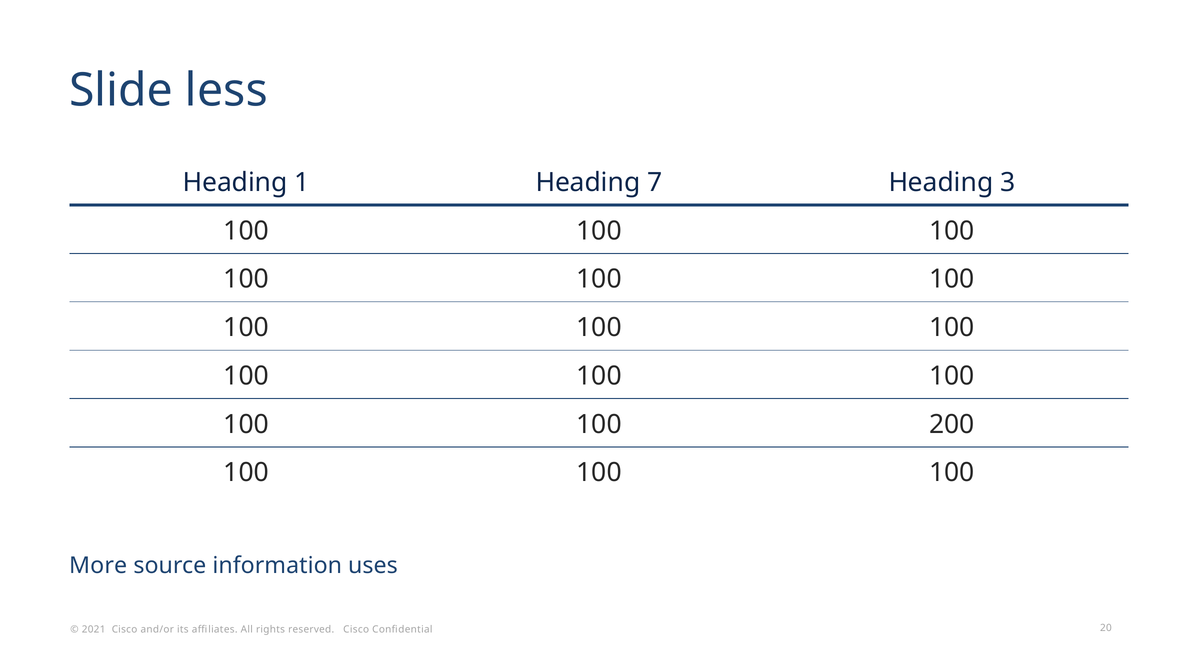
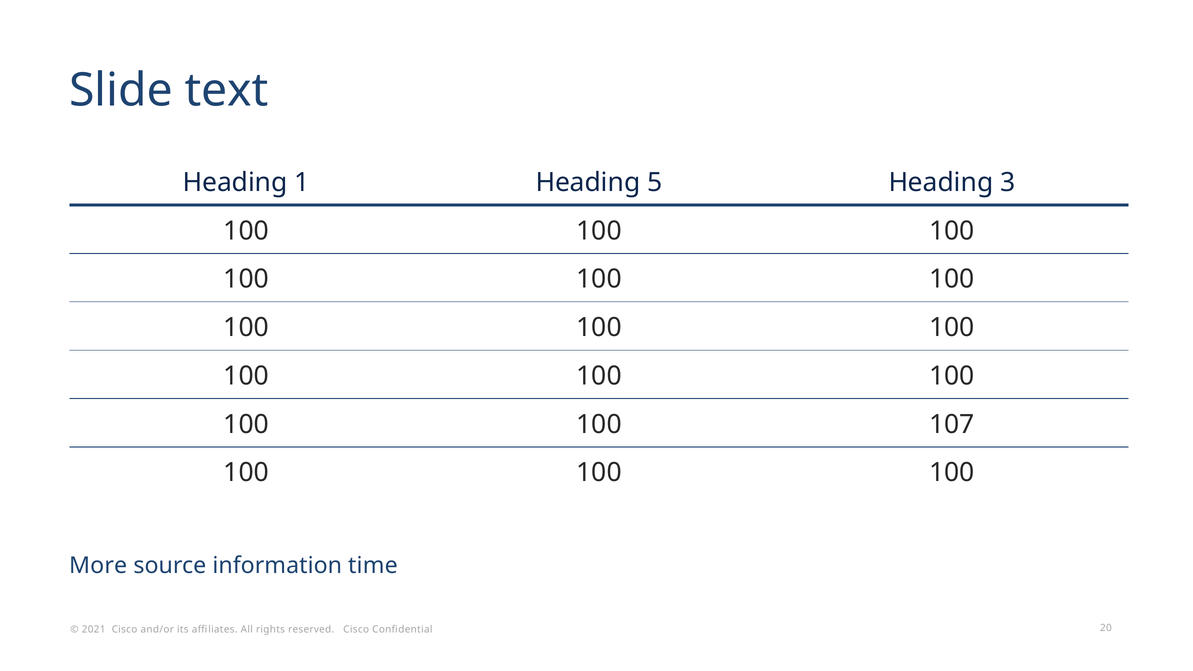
less: less -> text (227, 90)
7: 7 -> 5 (655, 182)
200: 200 -> 107 (952, 424)
uses: uses -> time (373, 565)
